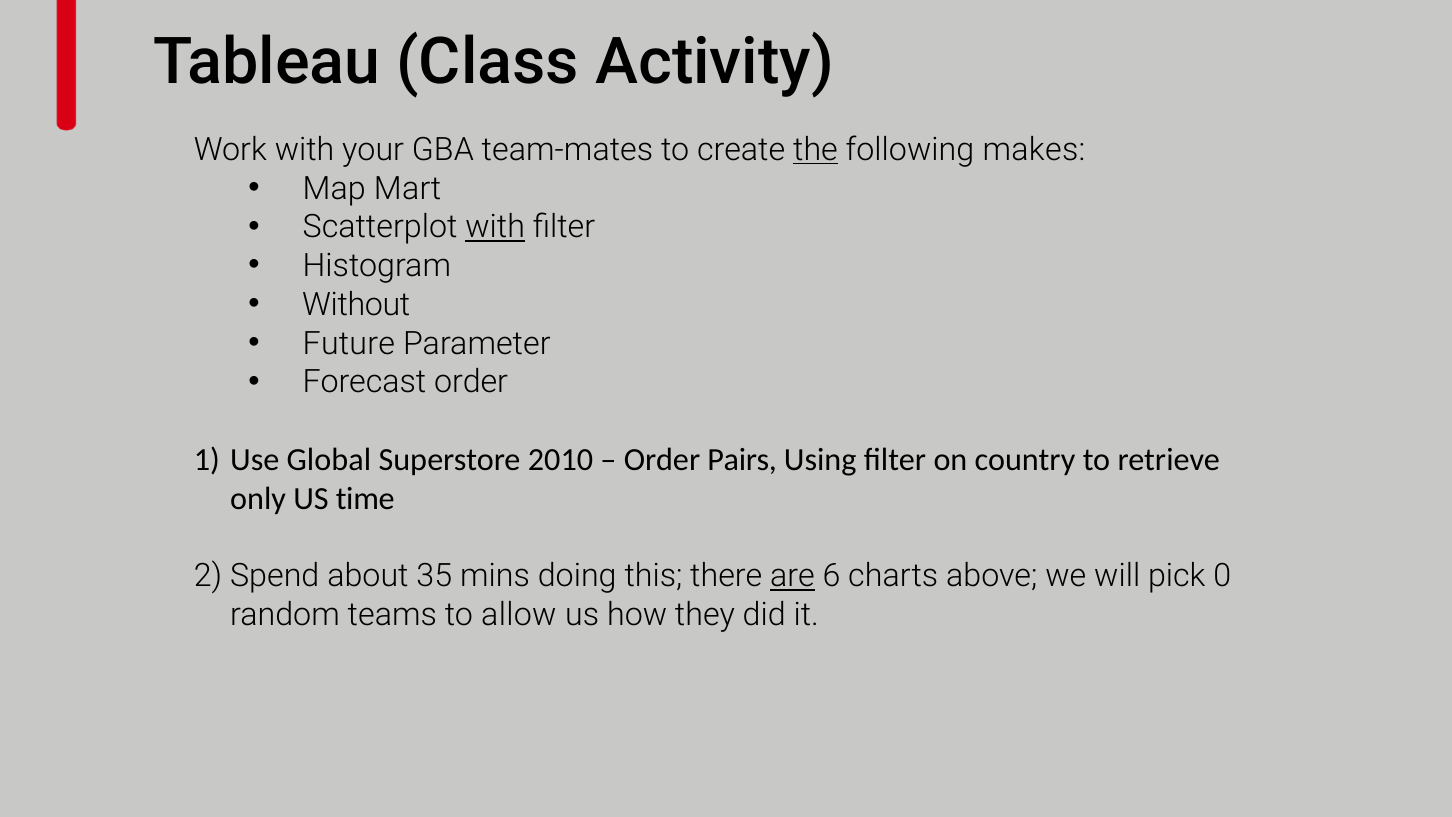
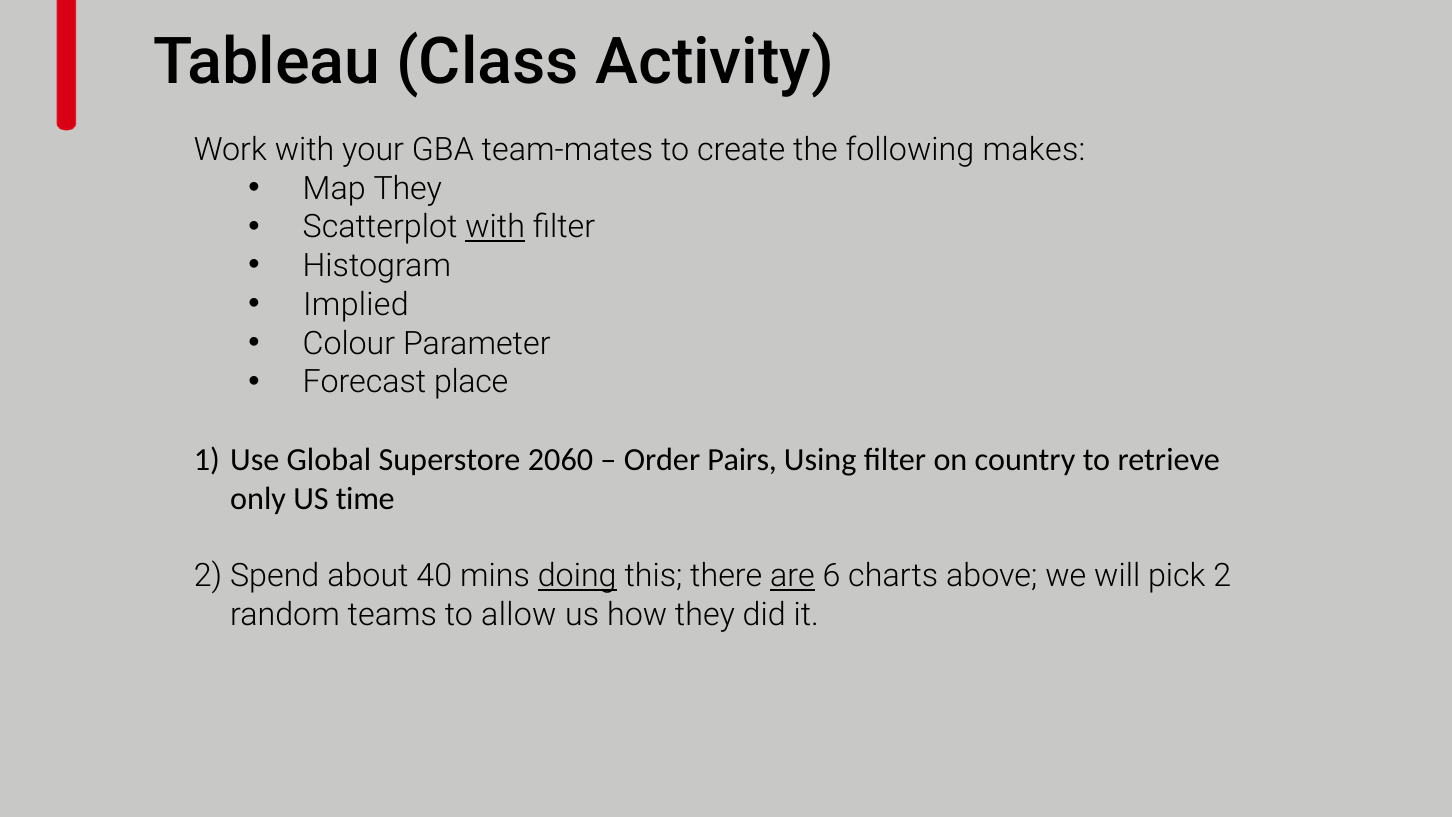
the underline: present -> none (816, 150)
Map Mart: Mart -> They (408, 188)
Without: Without -> Implied (356, 305)
Future: Future -> Colour (349, 343)
Forecast order: order -> place (471, 382)
2010: 2010 -> 2060 (561, 460)
35: 35 -> 40 (434, 576)
doing underline: none -> present (577, 576)
0: 0 -> 2 (1222, 576)
